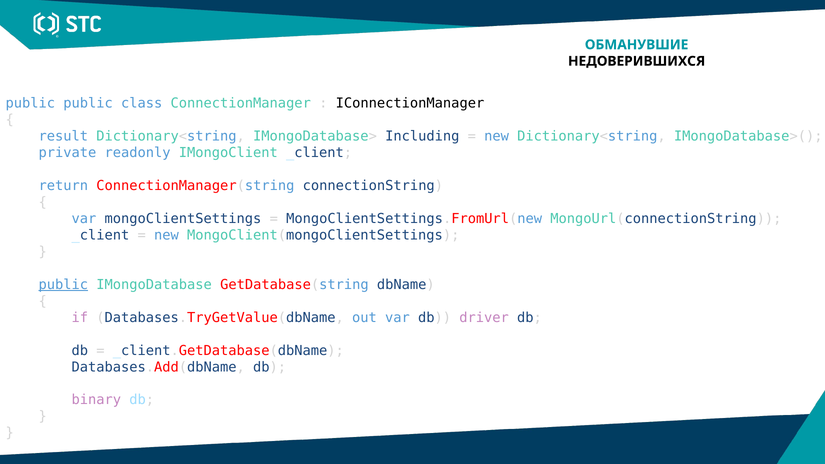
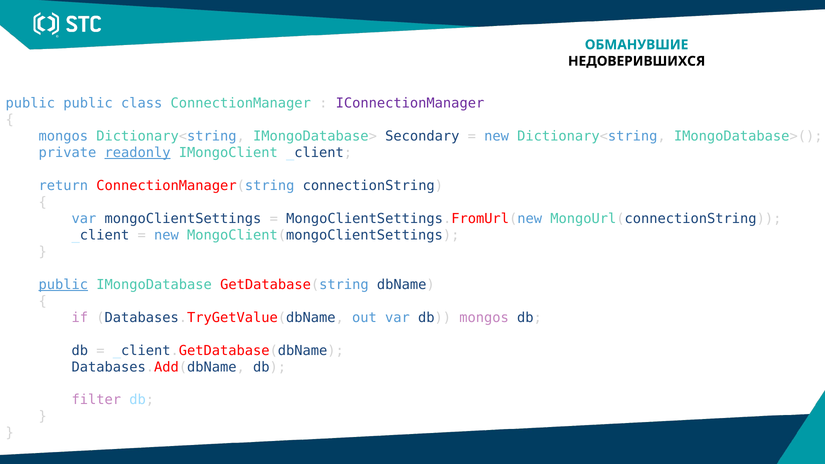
IConnectionManager colour: black -> purple (410, 103)
result: result -> mongos (63, 136)
Including: Including -> Secondary (422, 136)
readonly underline: none -> present (138, 153)
db driver: driver -> mongos (484, 318)
binary: binary -> filter (96, 400)
